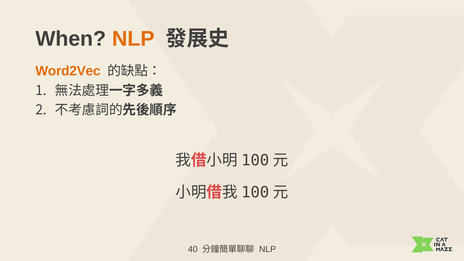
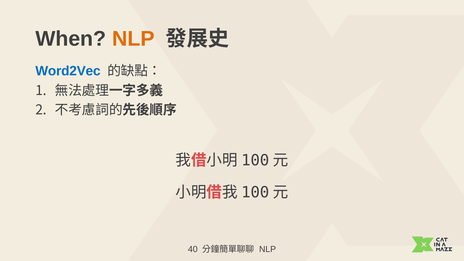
Word2Vec colour: orange -> blue (68, 71)
